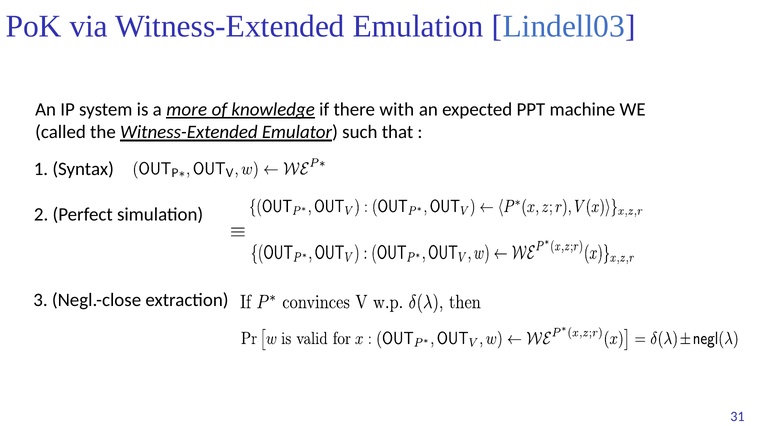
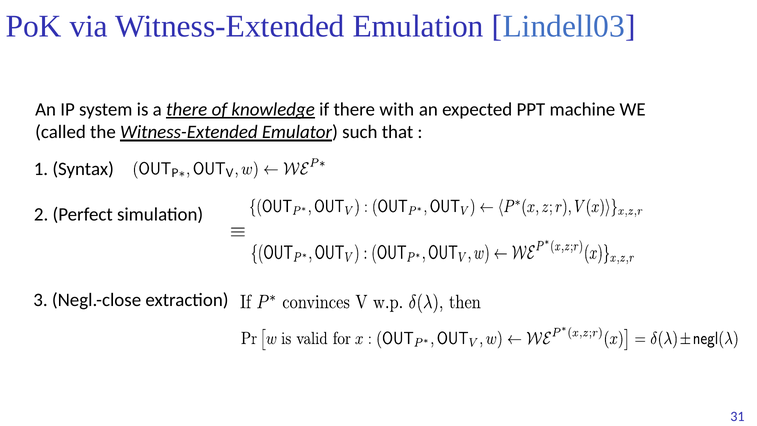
a more: more -> there (187, 109)
